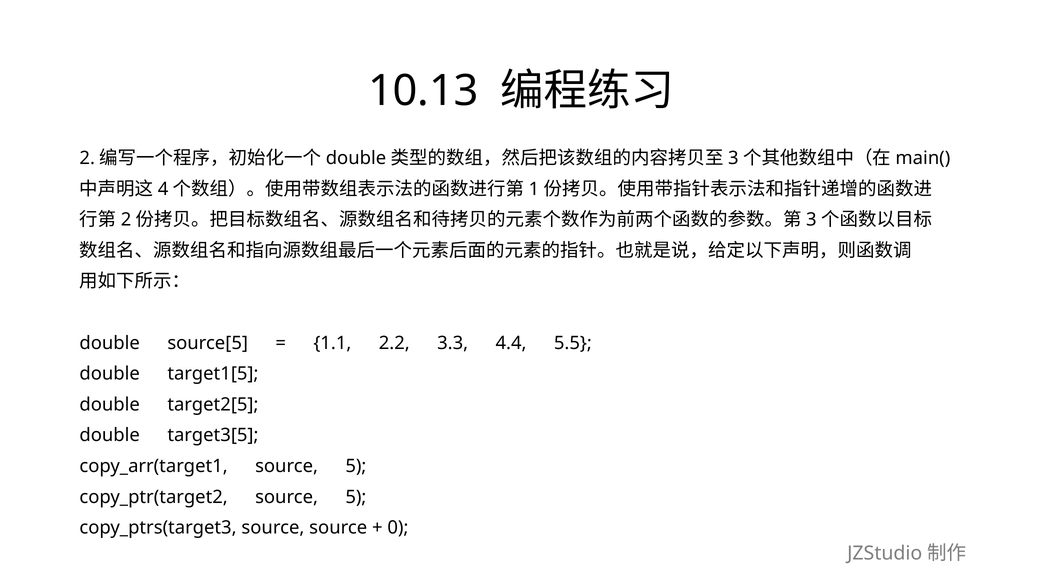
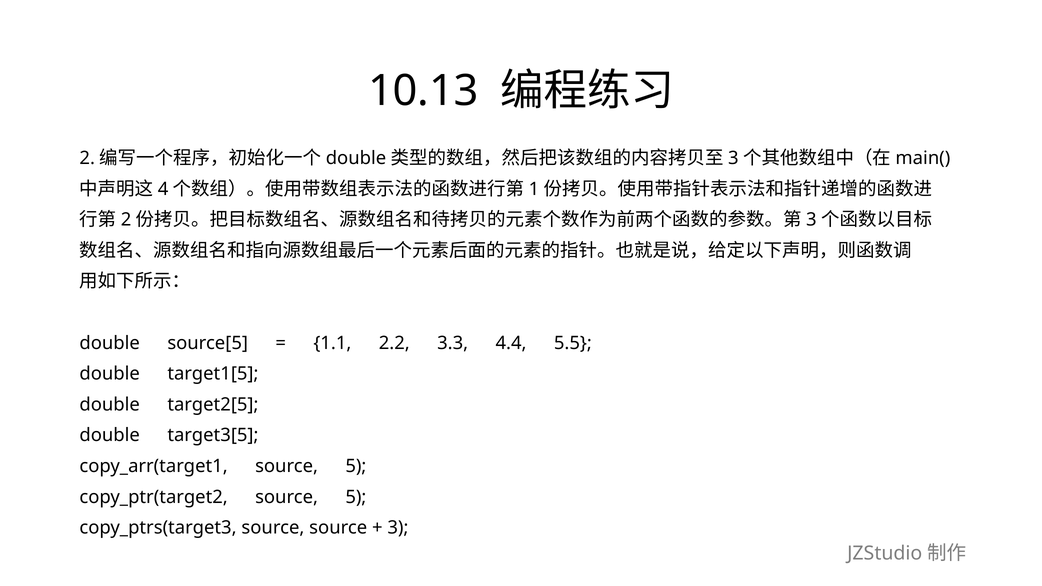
0: 0 -> 3 (398, 528)
